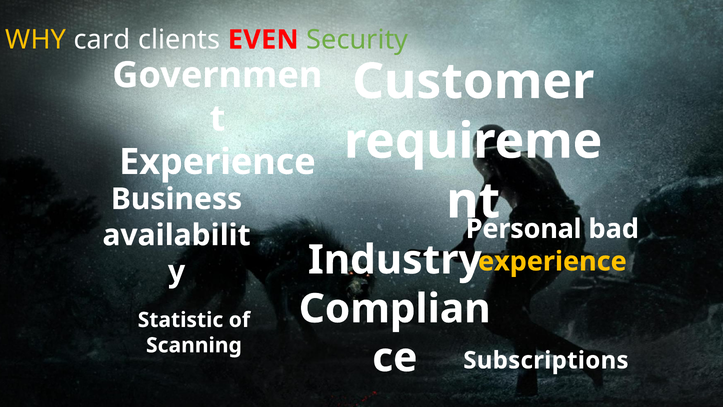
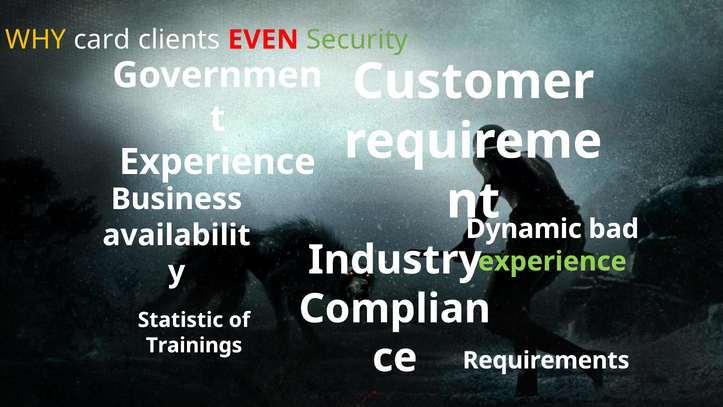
Personal: Personal -> Dynamic (524, 229)
experience colour: yellow -> light green (552, 261)
Scanning: Scanning -> Trainings (194, 345)
Subscriptions: Subscriptions -> Requirements (546, 360)
